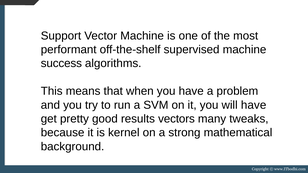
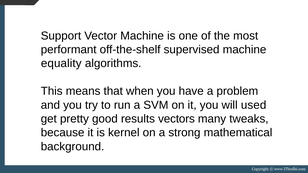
success: success -> equality (61, 64)
will have: have -> used (254, 105)
